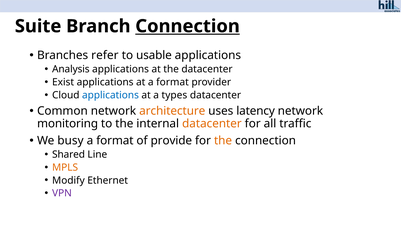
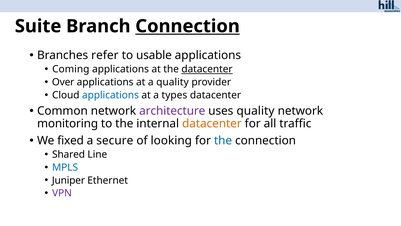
Analysis: Analysis -> Coming (71, 69)
datacenter underline: none -> present (207, 69)
Exist: Exist -> Over (63, 82)
at a format: format -> quality (173, 82)
architecture colour: orange -> purple (172, 111)
uses latency: latency -> quality (255, 111)
busy: busy -> fixed (71, 140)
format: format -> secure (115, 140)
provide: provide -> looking (171, 140)
the colour: orange -> blue (223, 140)
MPLS colour: orange -> blue (65, 167)
Modify: Modify -> Juniper (68, 180)
